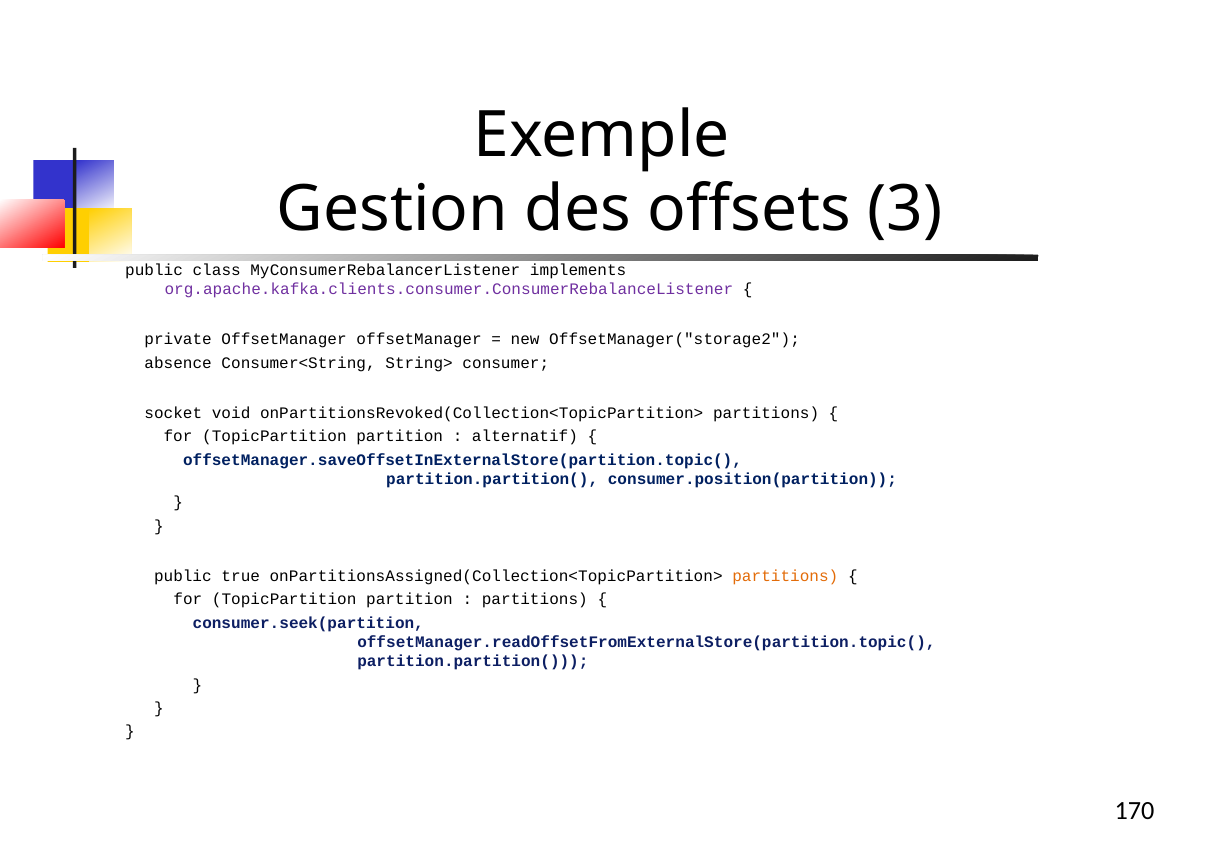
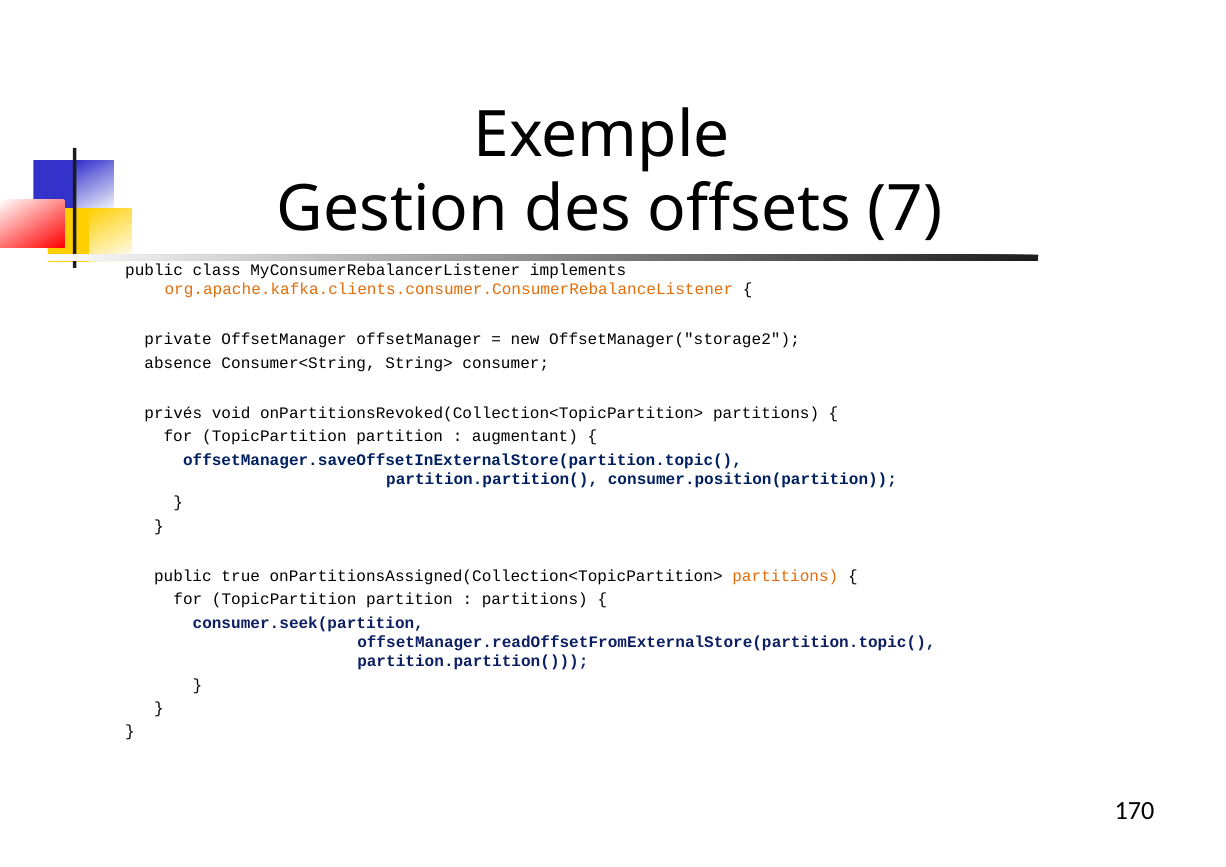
3: 3 -> 7 (905, 209)
org.apache.kafka.clients.consumer.ConsumerRebalanceListener colour: purple -> orange (449, 289)
socket: socket -> privés (173, 413)
alternatif: alternatif -> augmentant (525, 437)
